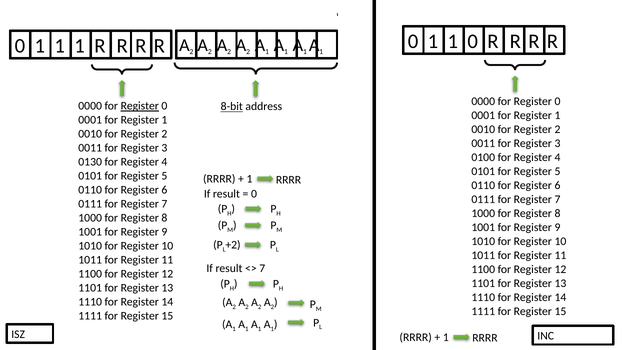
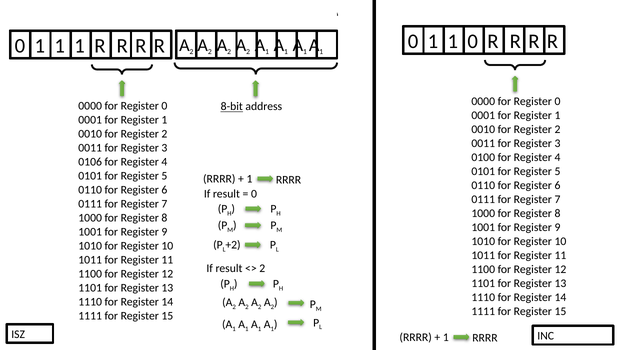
Register underline: present -> none (140, 106)
0130: 0130 -> 0106 (90, 162)
7: 7 -> 2 (262, 268)
